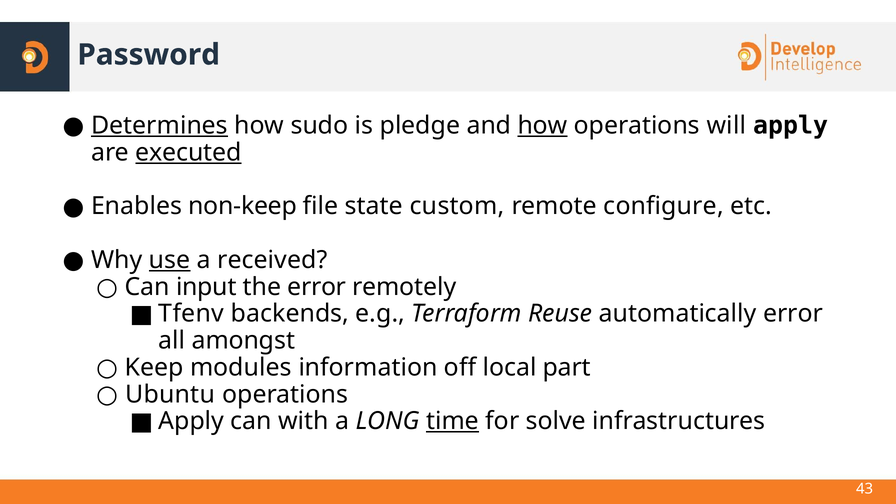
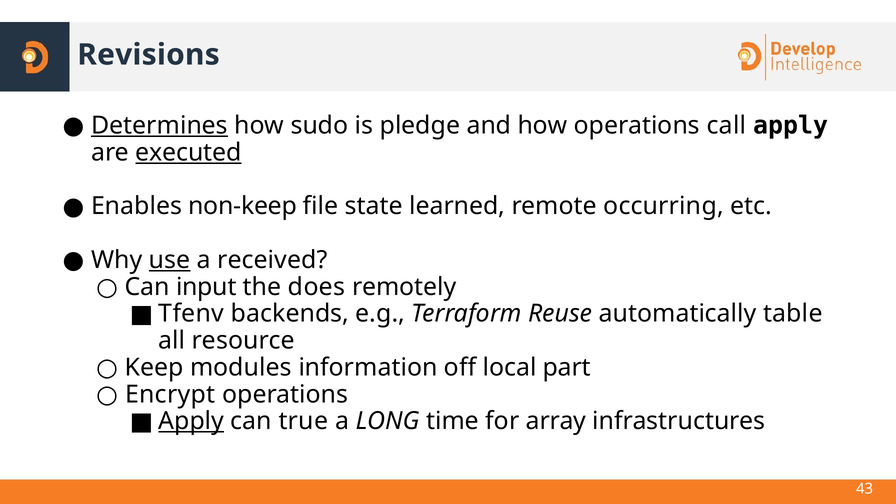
Password: Password -> Revisions (148, 55)
how underline: present -> none (543, 126)
will: will -> call (726, 126)
custom: custom -> learned (457, 206)
configure: configure -> occurring (664, 206)
the error: error -> does (317, 287)
automatically error: error -> table (793, 314)
amongst: amongst -> resource (243, 341)
Ubuntu: Ubuntu -> Encrypt (170, 394)
Apply underline: none -> present (191, 421)
with: with -> true (303, 421)
time underline: present -> none (452, 421)
solve: solve -> array (556, 421)
